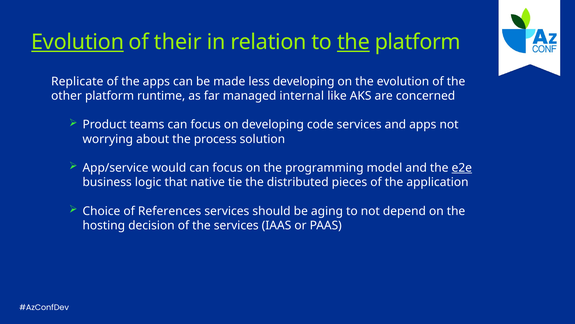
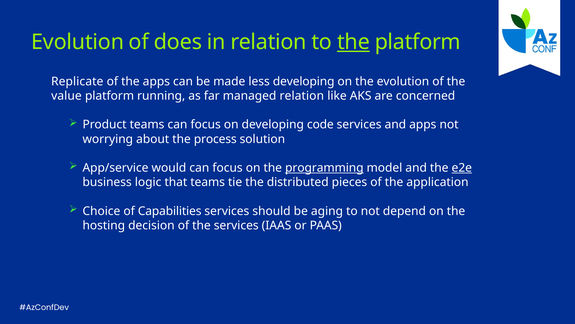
Evolution underline: present -> none (78, 42)
their: their -> does (178, 42)
other: other -> value (66, 96)
runtime: runtime -> running (161, 96)
managed internal: internal -> relation (302, 96)
programming underline: none -> present (324, 168)
that native: native -> teams (208, 182)
References: References -> Capabilities (170, 211)
